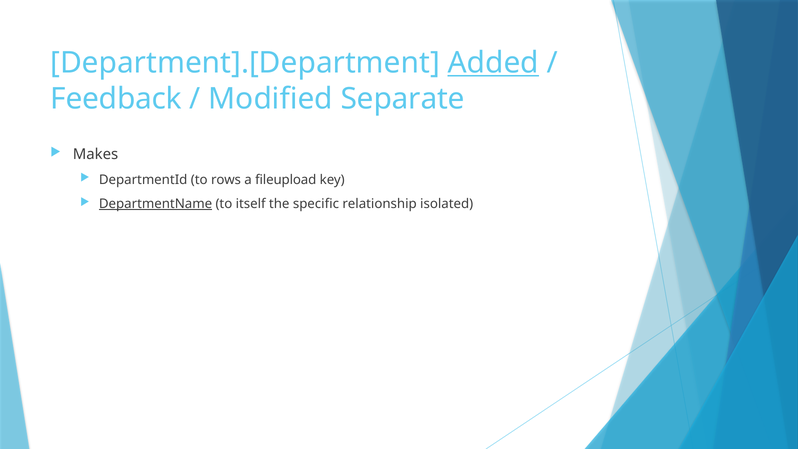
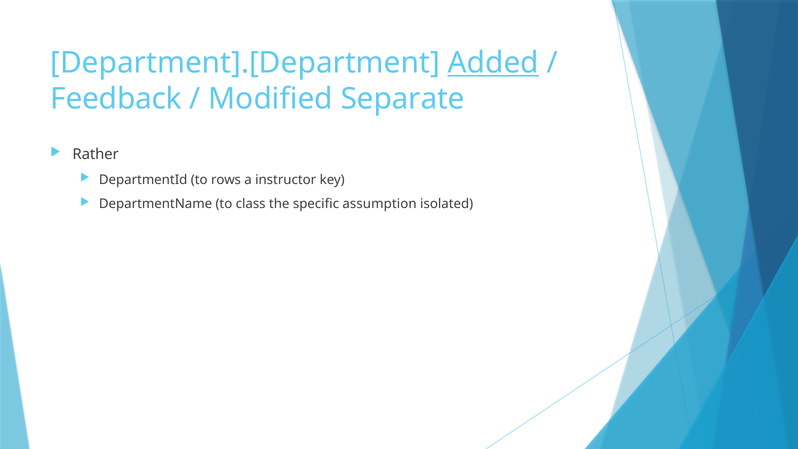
Makes: Makes -> Rather (96, 154)
fileupload: fileupload -> instructor (286, 180)
DepartmentName underline: present -> none (156, 204)
itself: itself -> class (251, 204)
relationship: relationship -> assumption (380, 204)
